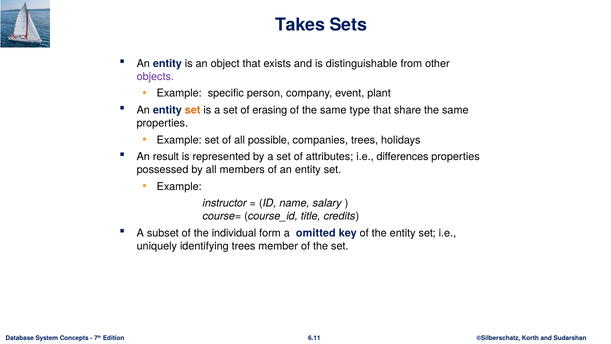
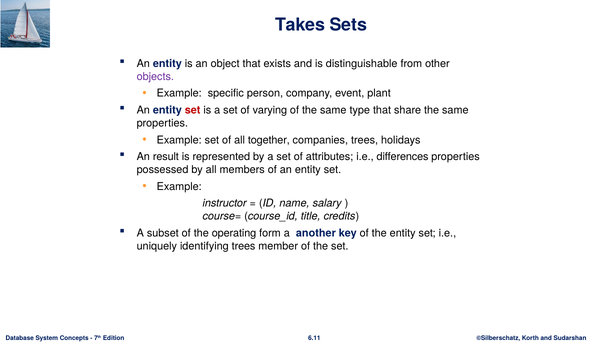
set colour: orange -> red (193, 110)
erasing: erasing -> varying (270, 110)
possible: possible -> together (269, 140)
individual: individual -> operating (234, 233)
omitted: omitted -> another (316, 233)
